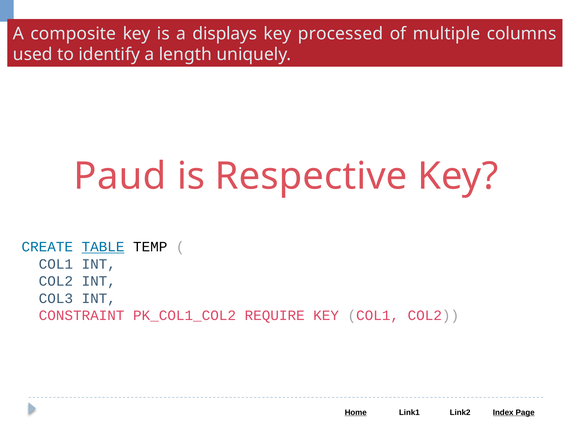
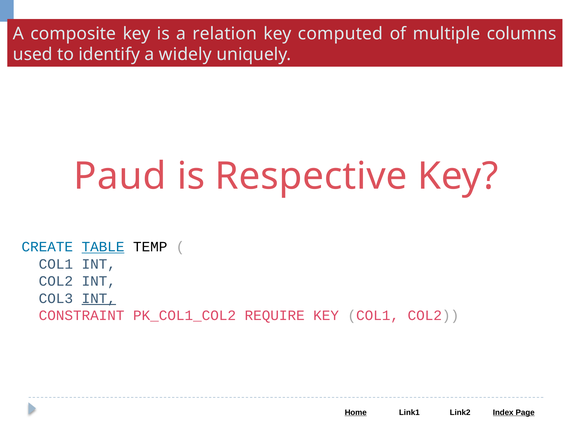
displays: displays -> relation (225, 34)
processed: processed -> computed (340, 34)
length: length -> widely (185, 55)
INT underline: none -> present (99, 298)
